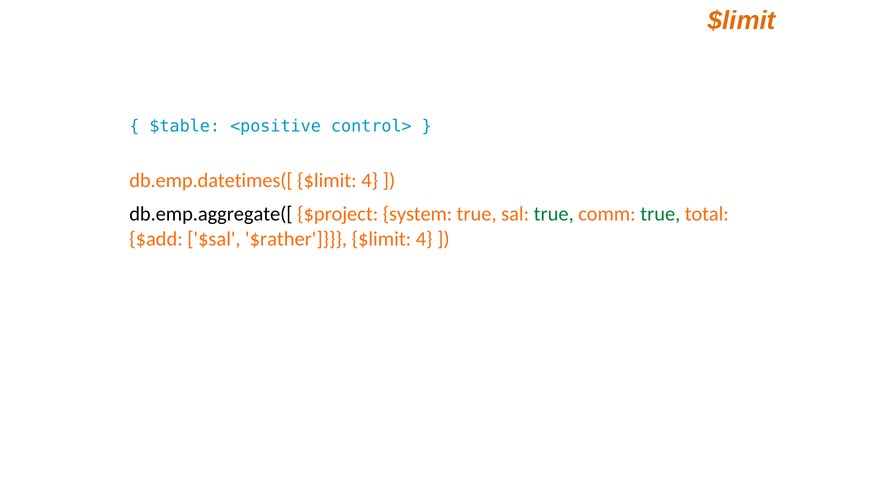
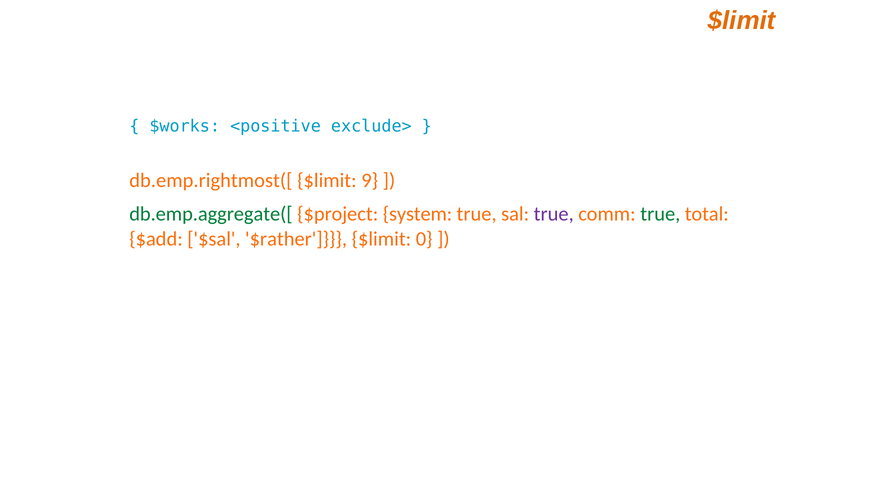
$table: $table -> $works (185, 126)
control>: control> -> exclude> (371, 126)
db.emp.datetimes([: db.emp.datetimes([ -> db.emp.rightmost([ (211, 181)
4: 4 -> 9 (370, 181)
db.emp.aggregate([ colour: black -> green (211, 214)
true colour: green -> purple (554, 214)
4: 4 -> 0 (424, 239)
